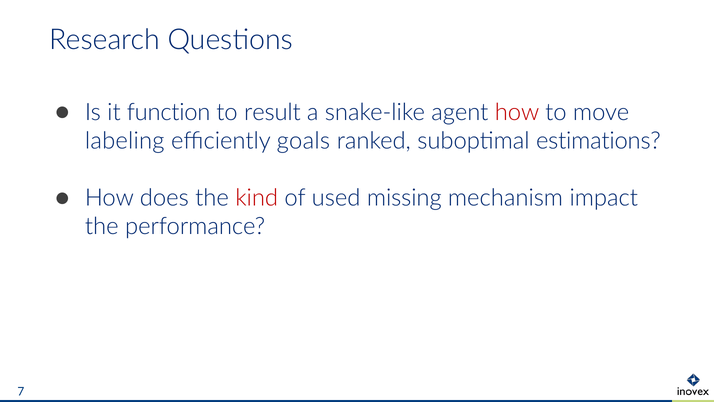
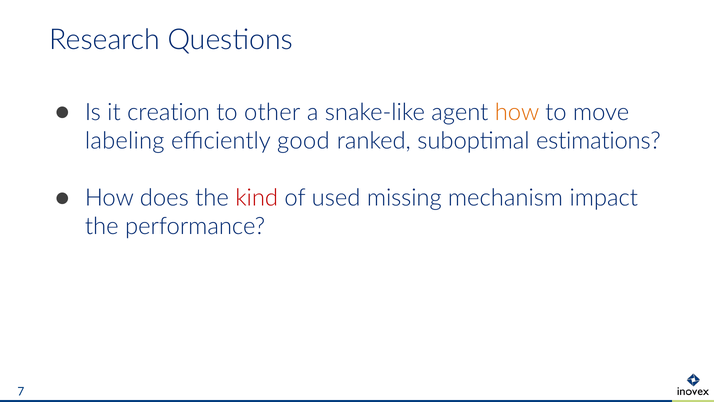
function: function -> creation (169, 112)
result: result -> other (272, 112)
how colour: red -> orange (517, 112)
goals: goals -> good (303, 141)
